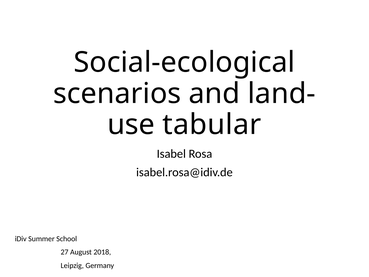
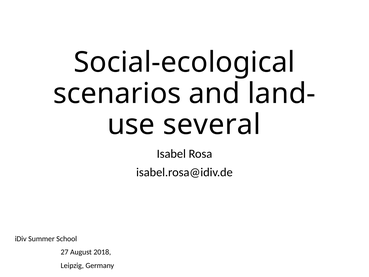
tabular: tabular -> several (212, 124)
